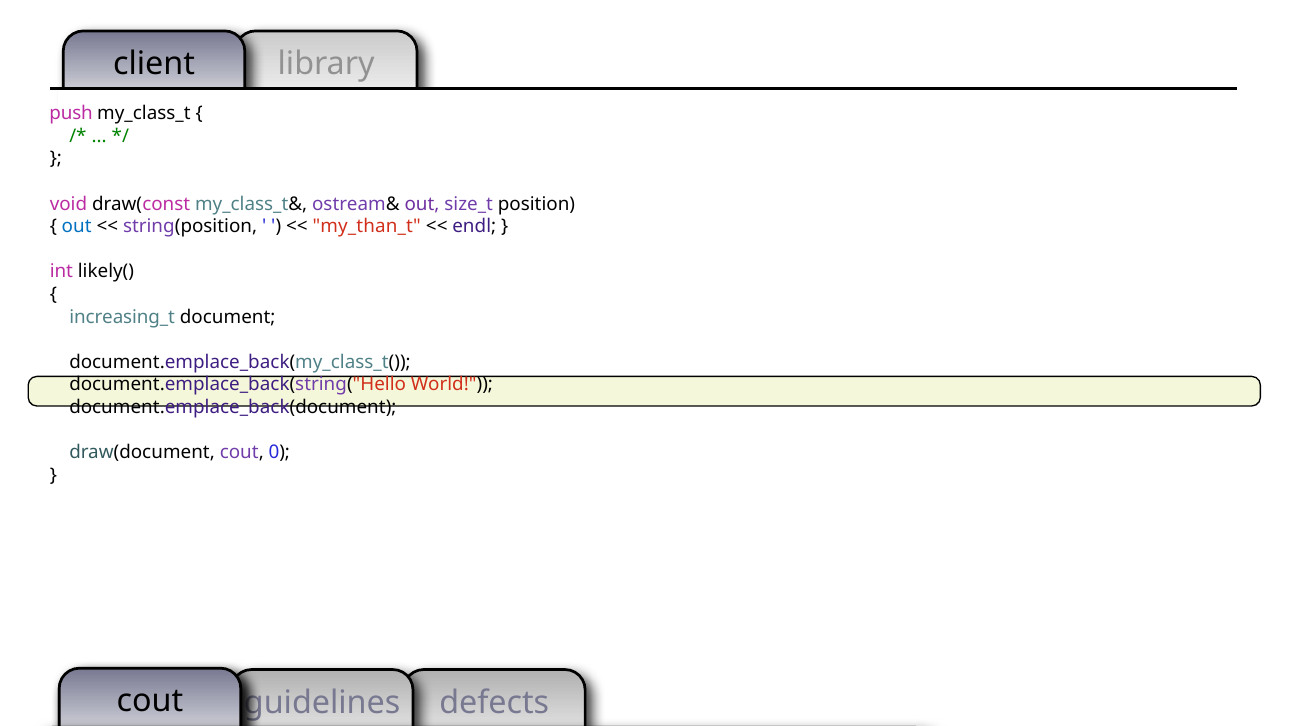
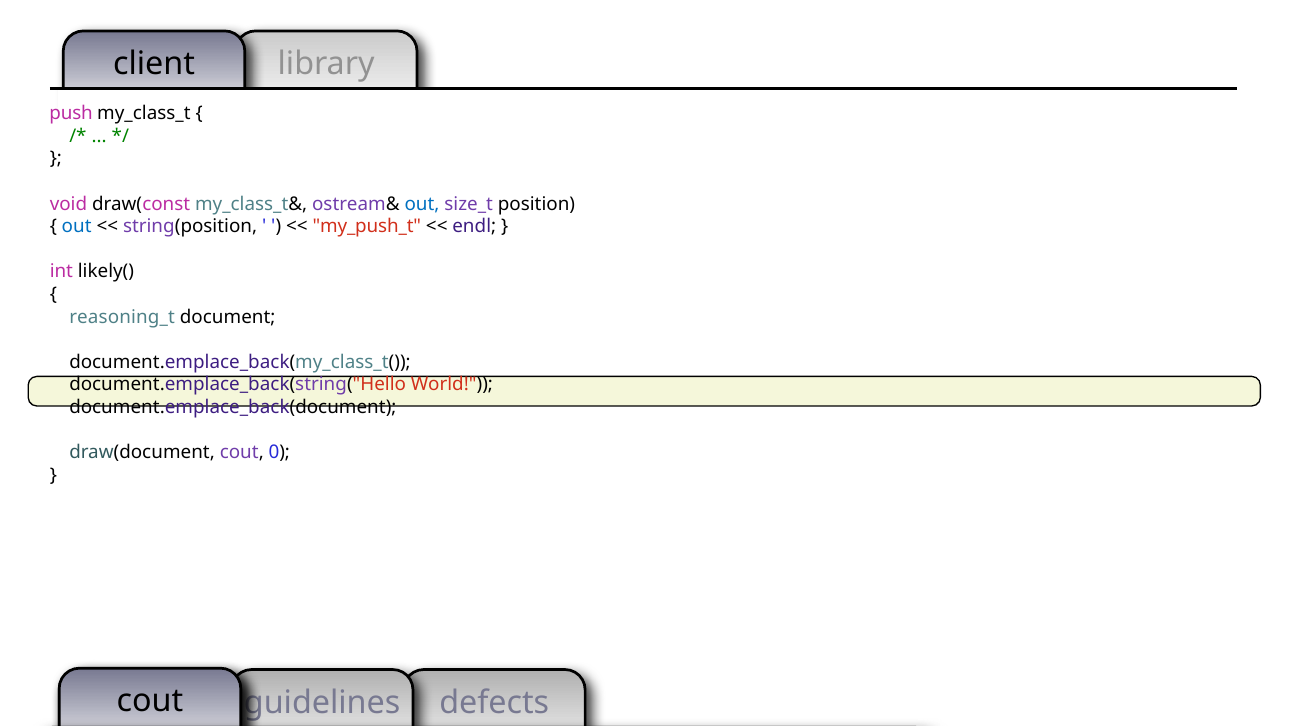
out colour: purple -> blue (422, 204)
my_than_t: my_than_t -> my_push_t (367, 227)
increasing_t: increasing_t -> reasoning_t (122, 317)
